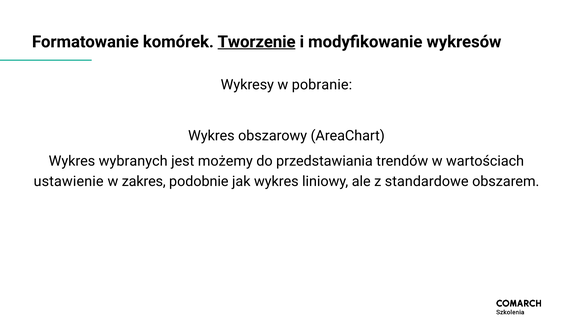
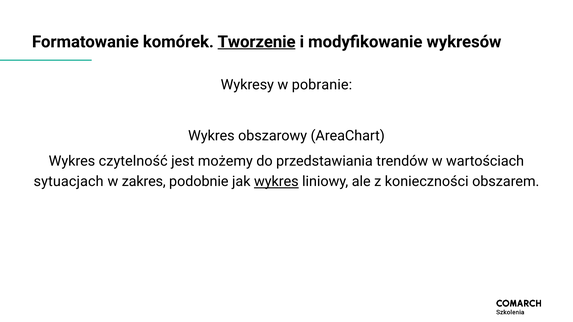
wybranych: wybranych -> czytelność (133, 161)
ustawienie: ustawienie -> sytuacjach (69, 182)
wykres underline: none -> present (276, 182)
standardowe: standardowe -> konieczności (427, 182)
